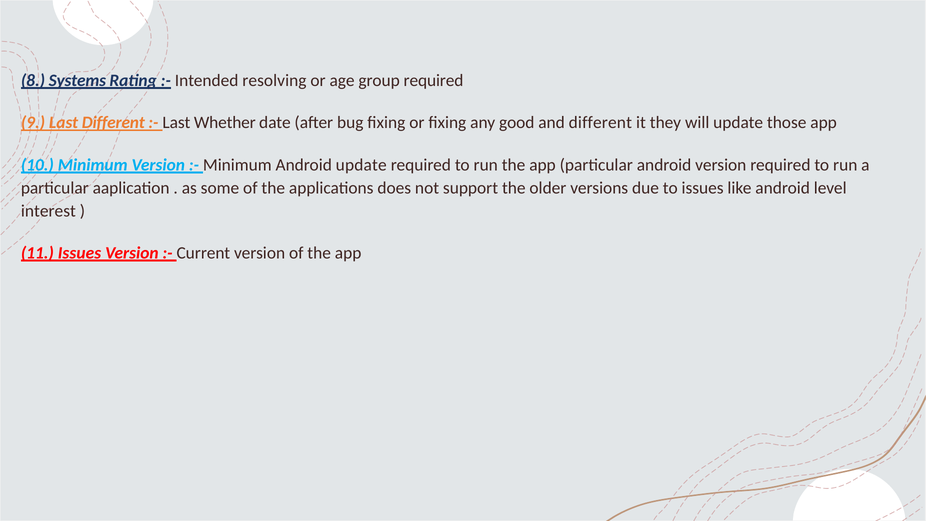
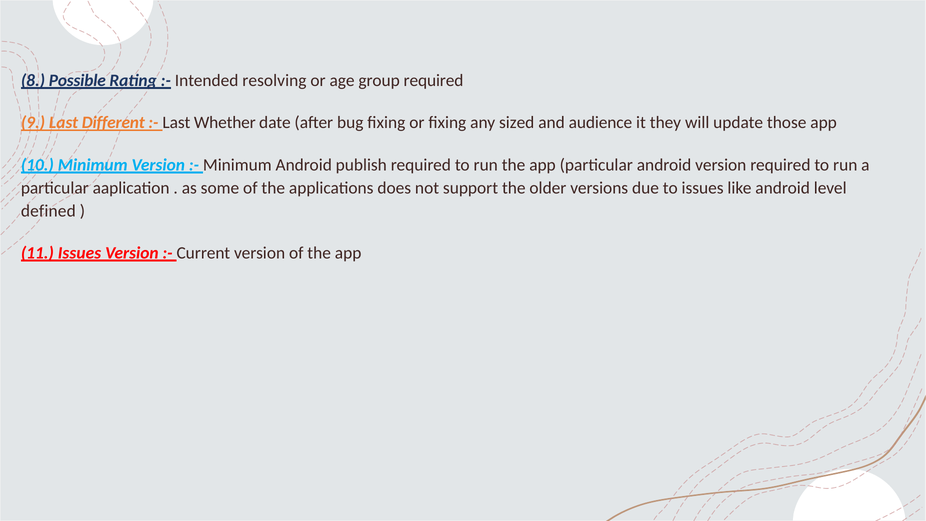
Systems: Systems -> Possible (77, 81)
good: good -> sized (517, 123)
and different: different -> audience (600, 123)
Android update: update -> publish (361, 165)
interest: interest -> defined (48, 211)
